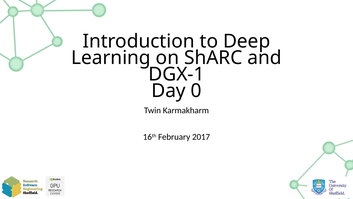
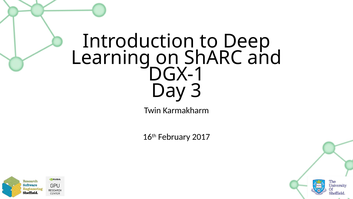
0: 0 -> 3 (196, 91)
